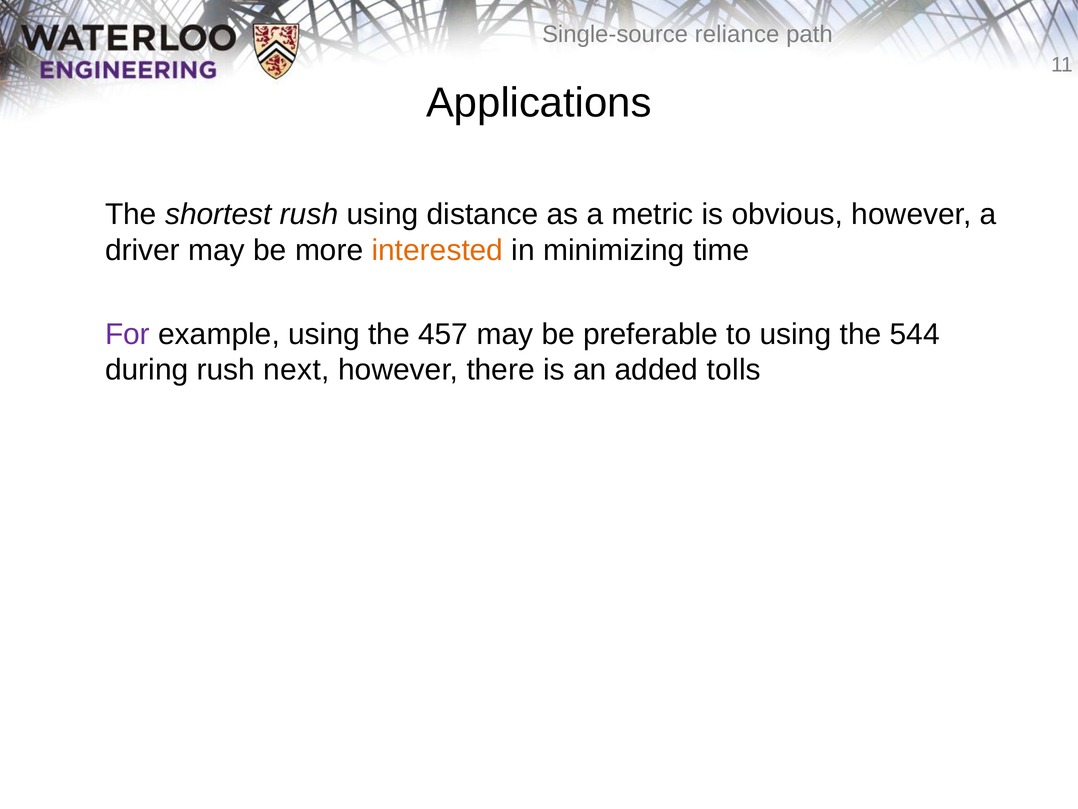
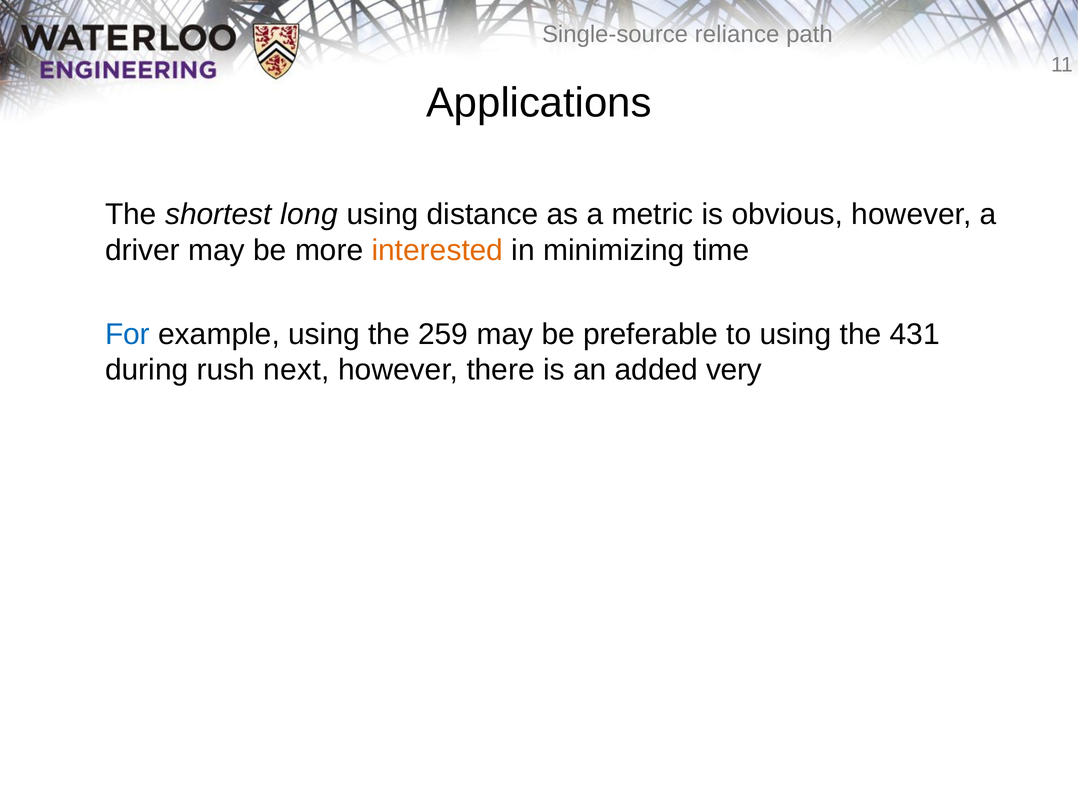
shortest rush: rush -> long (309, 214)
For colour: purple -> blue (128, 334)
457: 457 -> 259 (443, 334)
544: 544 -> 431 (915, 334)
tolls: tolls -> very (734, 370)
